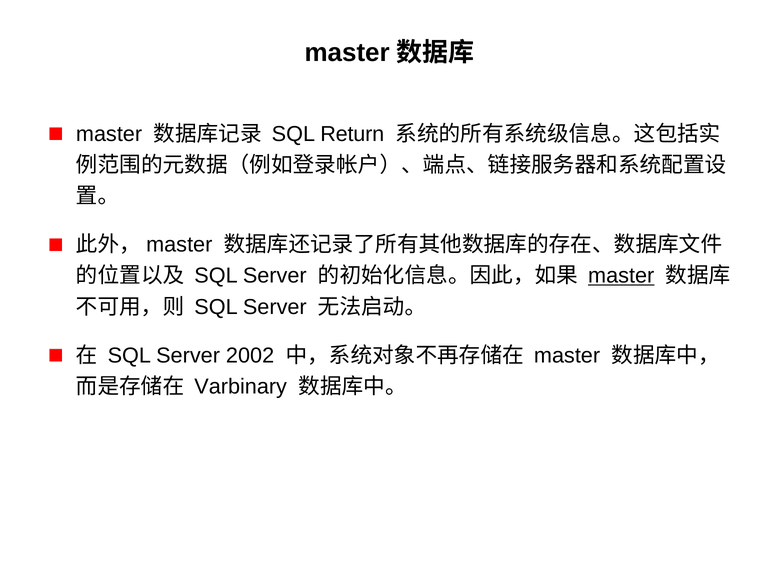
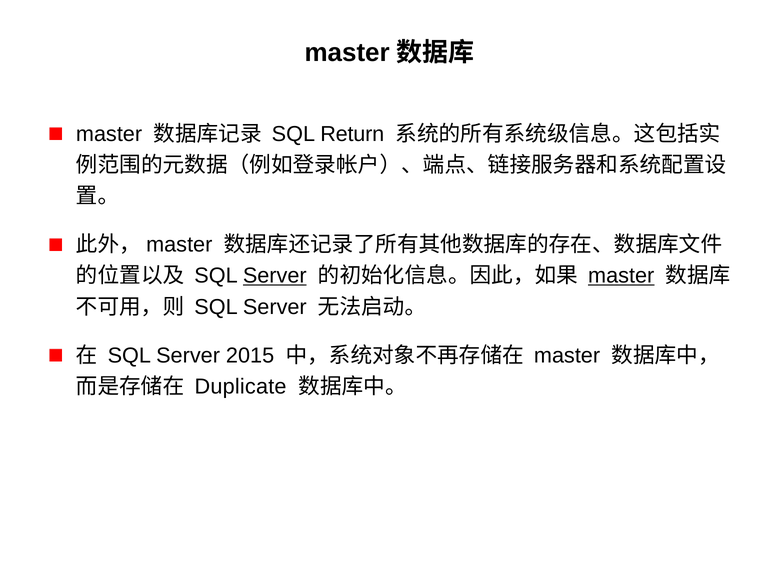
Server underline: none -> present (275, 276)
2002: 2002 -> 2015 (250, 356)
Varbinary: Varbinary -> Duplicate (241, 387)
